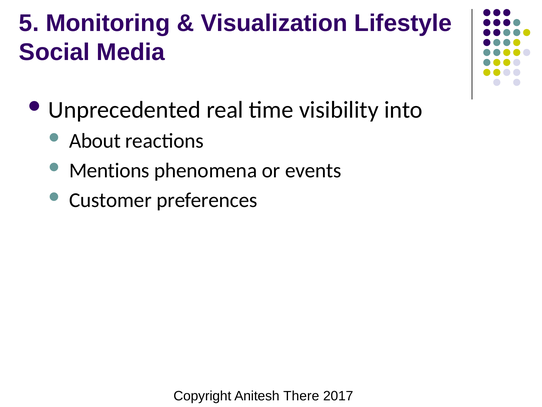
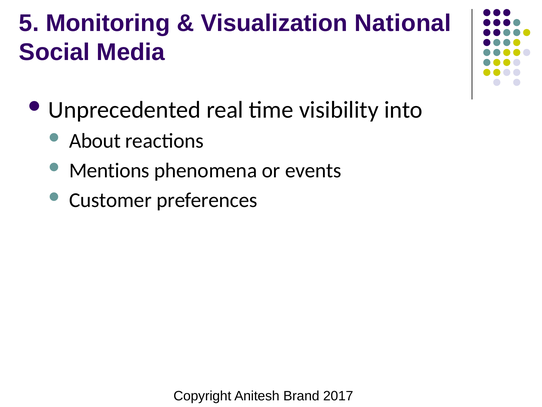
Lifestyle: Lifestyle -> National (403, 23)
There: There -> Brand (301, 396)
